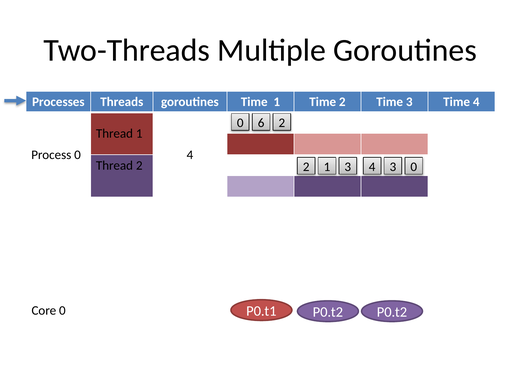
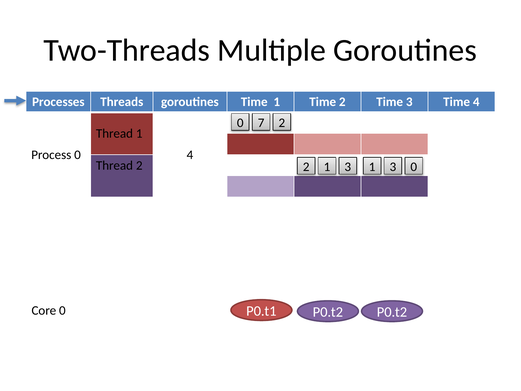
6: 6 -> 7 (261, 123)
3 4: 4 -> 1 (372, 167)
